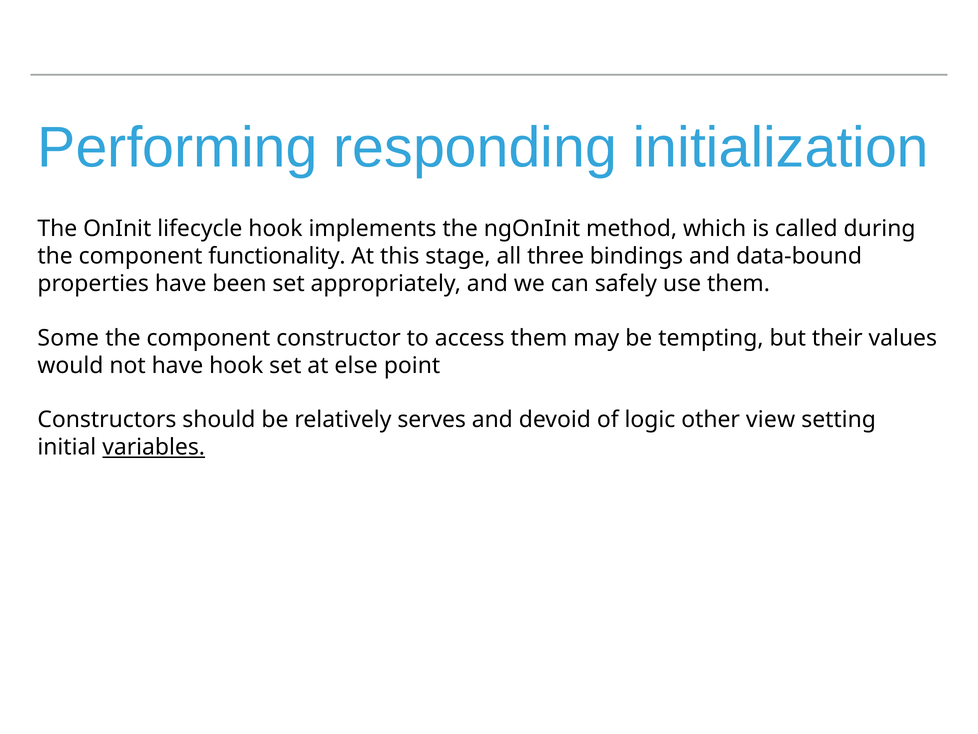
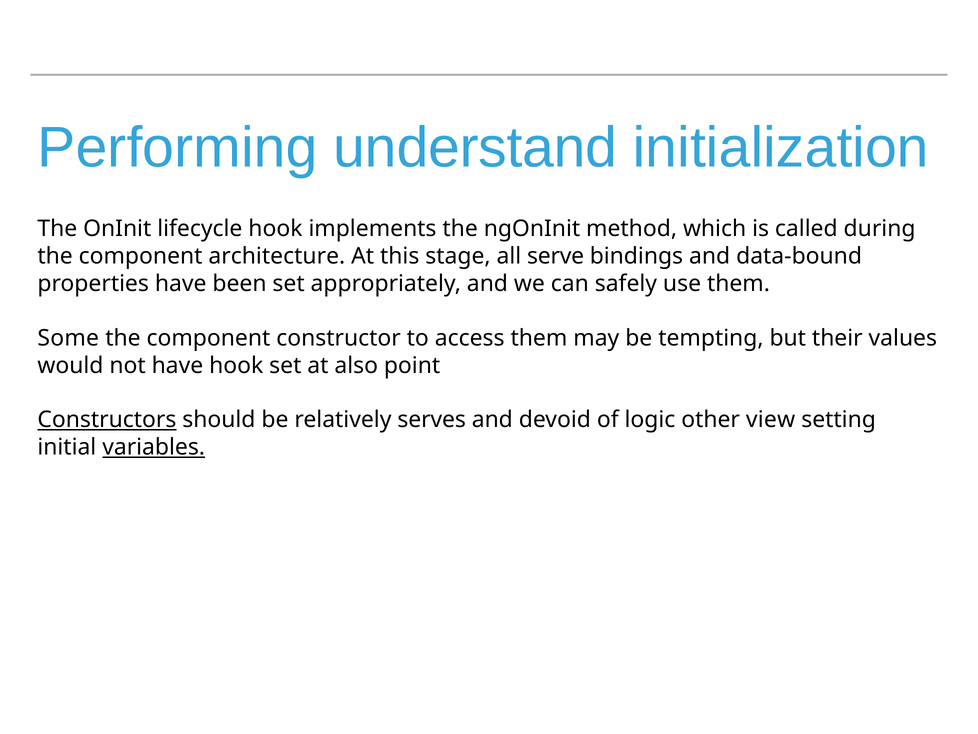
responding: responding -> understand (475, 148)
functionality: functionality -> architecture (277, 256)
three: three -> serve (556, 256)
else: else -> also (356, 365)
Constructors underline: none -> present (107, 420)
